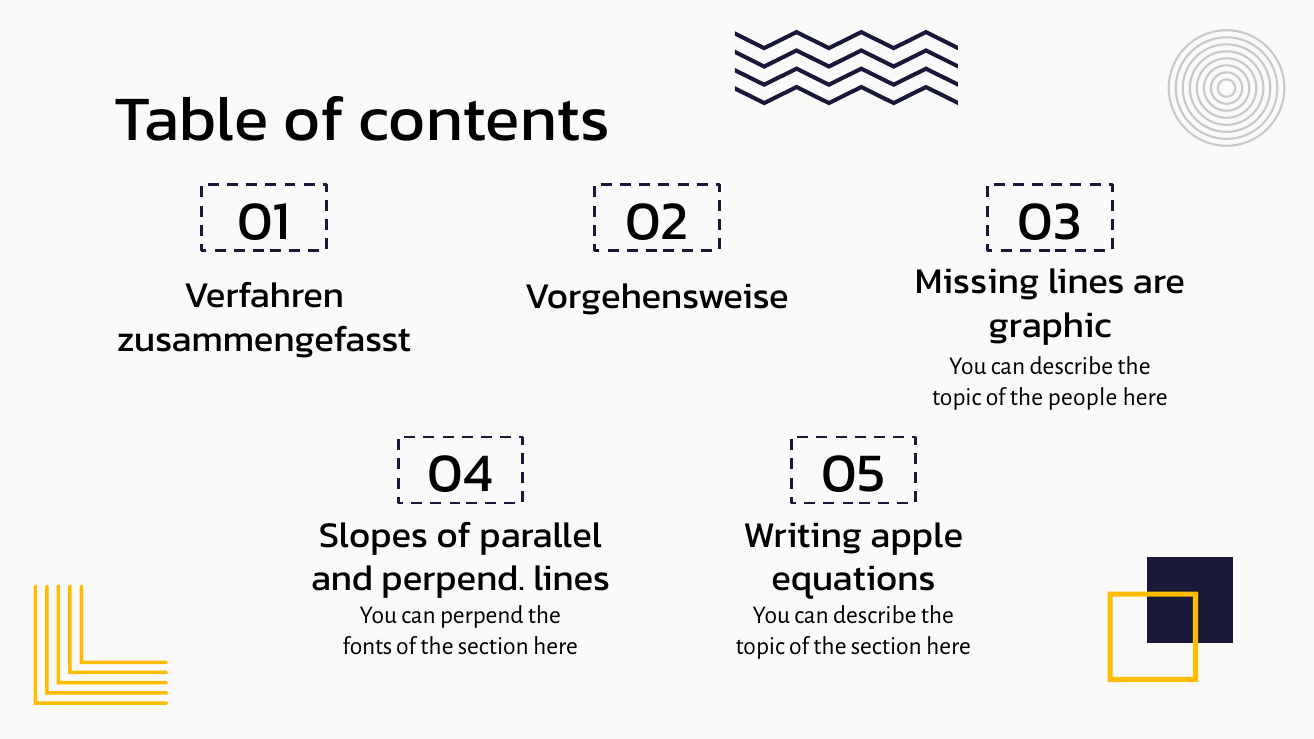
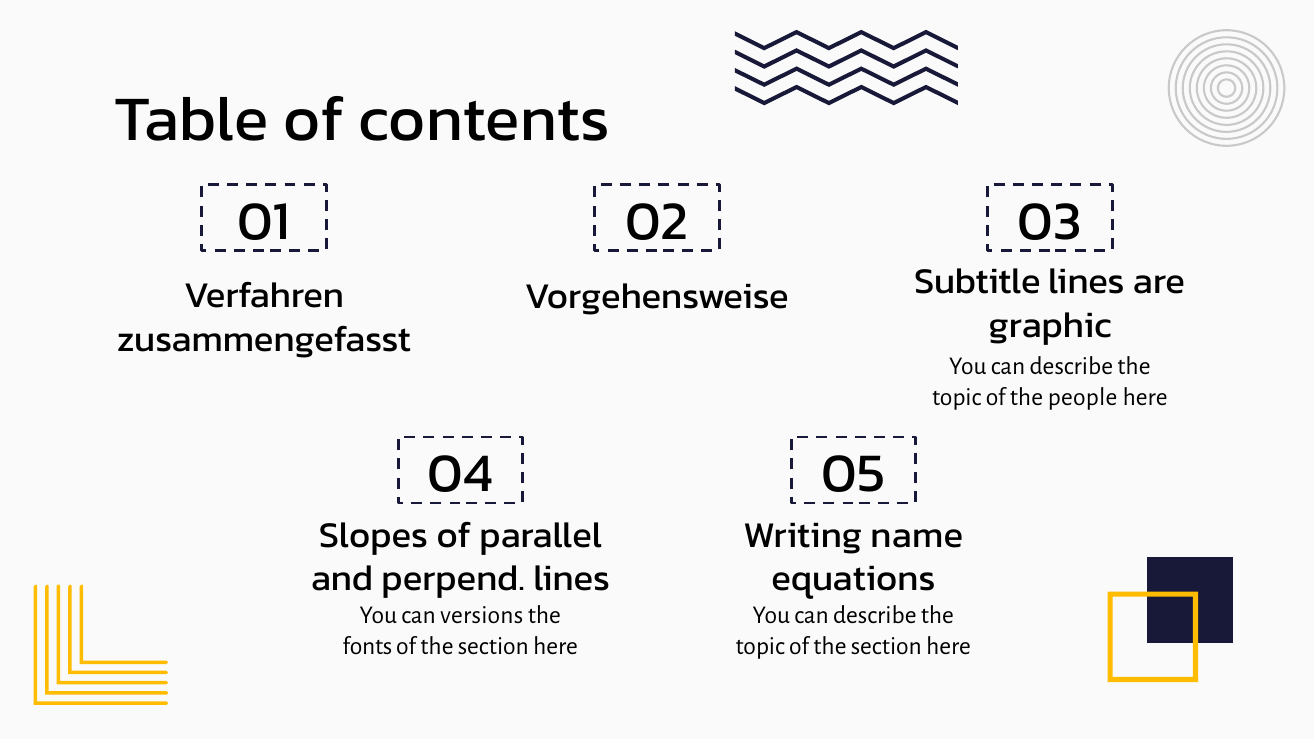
Missing: Missing -> Subtitle (977, 282)
apple: apple -> name (917, 535)
can perpend: perpend -> versions (482, 615)
